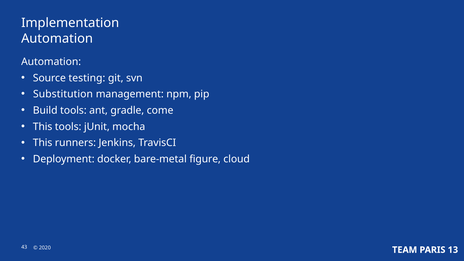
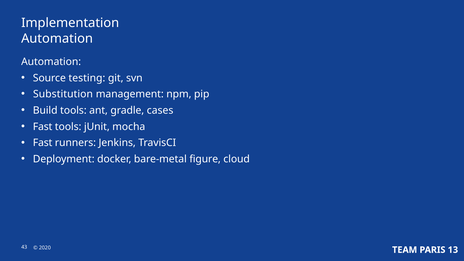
come: come -> cases (160, 110)
This: This -> Fast (43, 127)
This: This -> Fast (43, 143)
